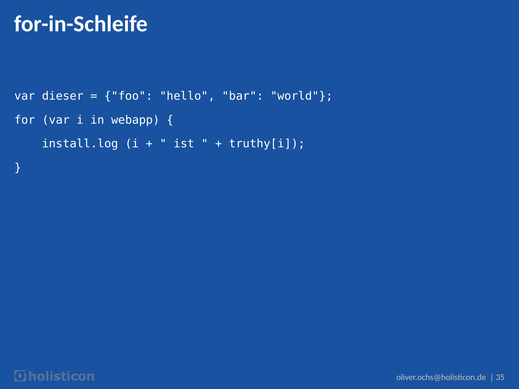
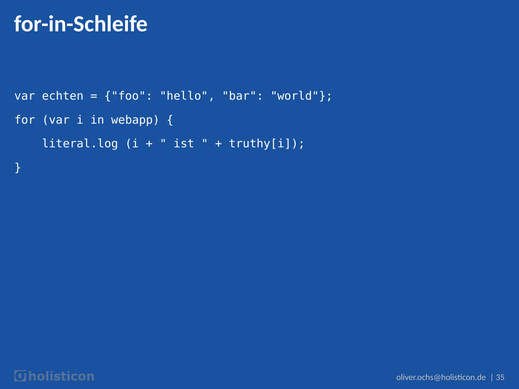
dieser: dieser -> echten (63, 96)
install.log: install.log -> literal.log (80, 144)
